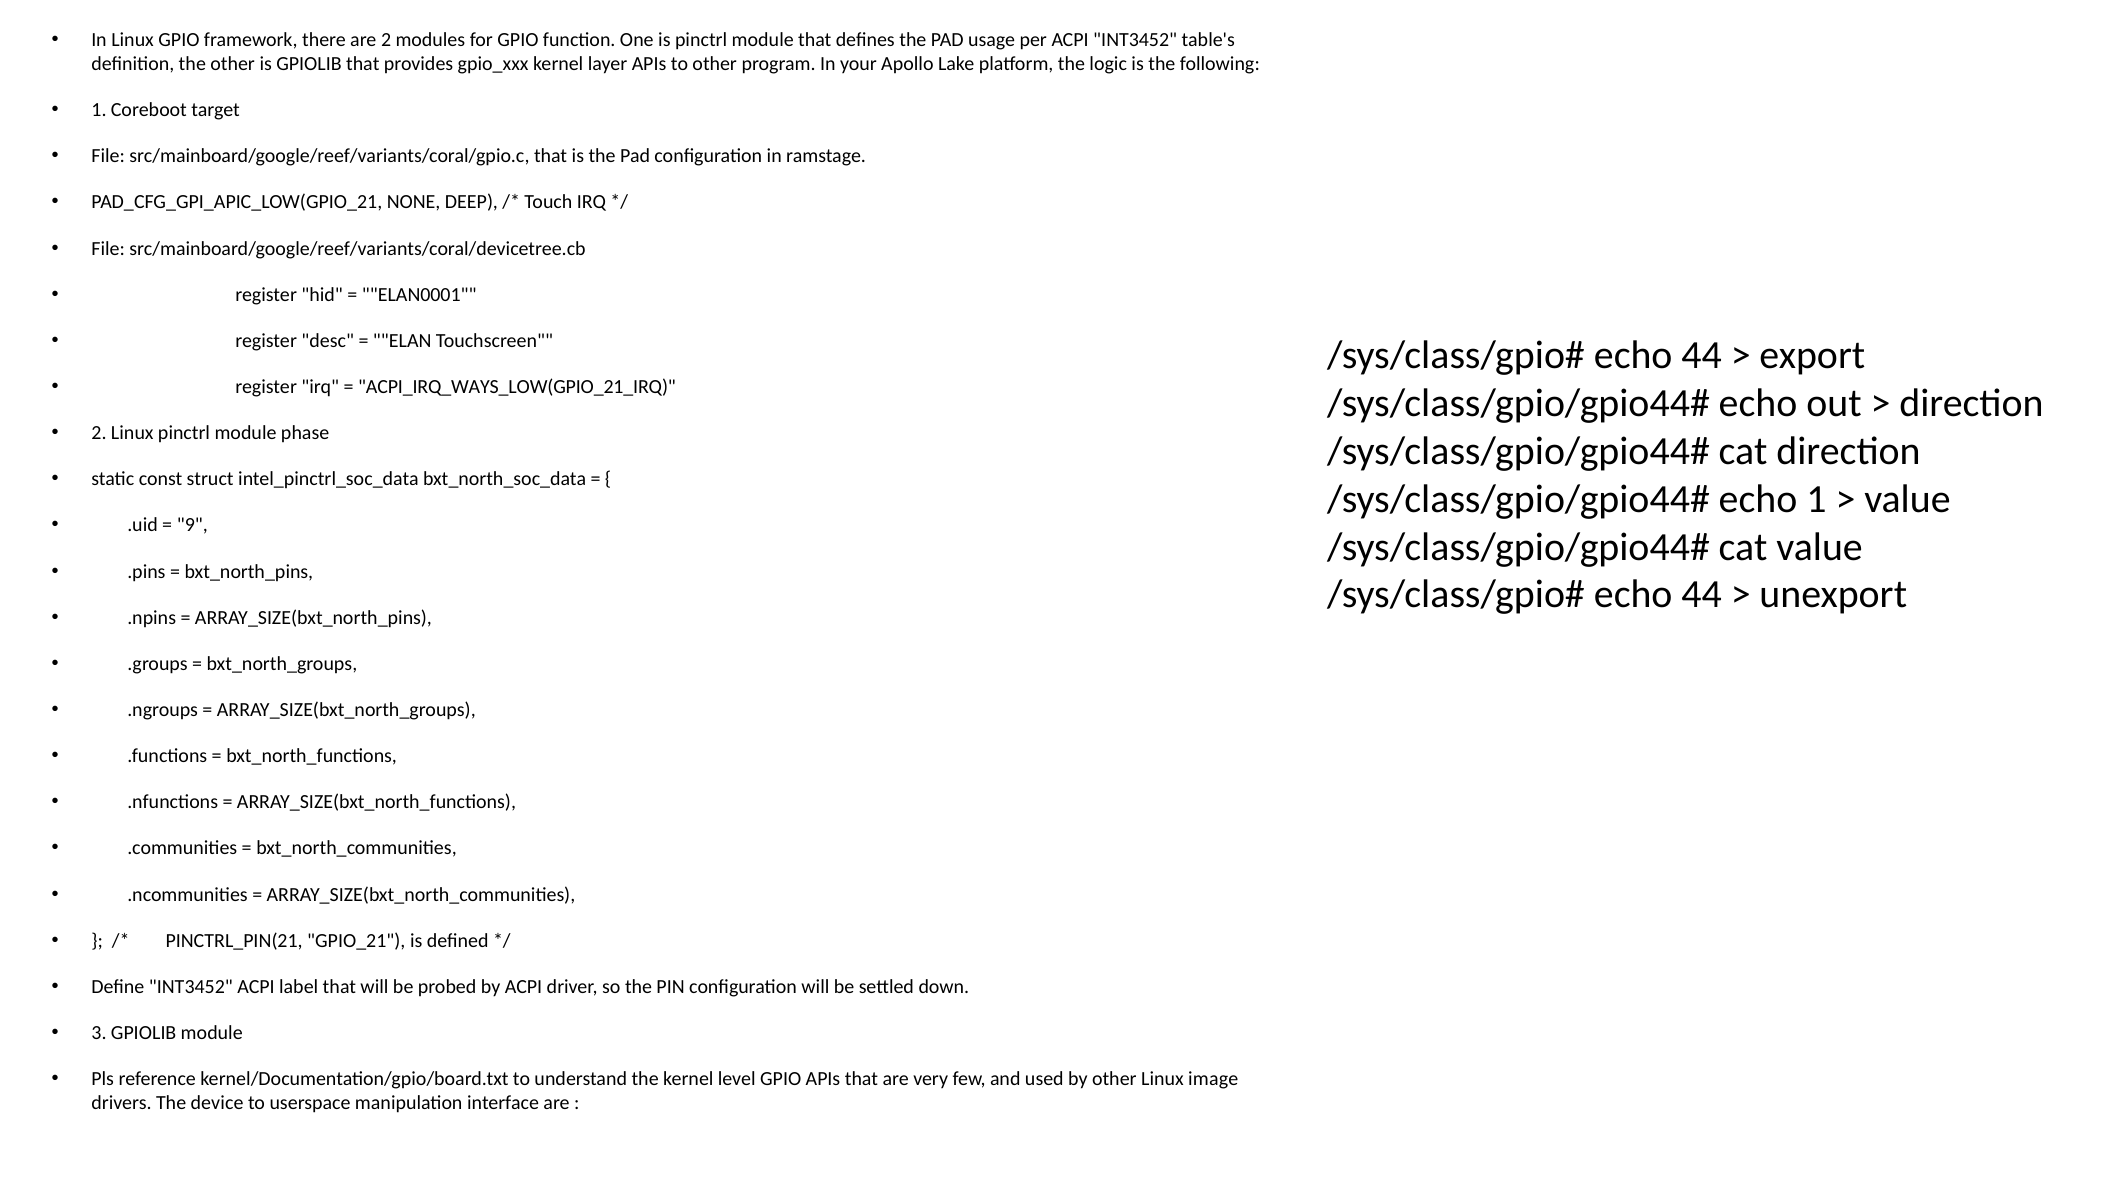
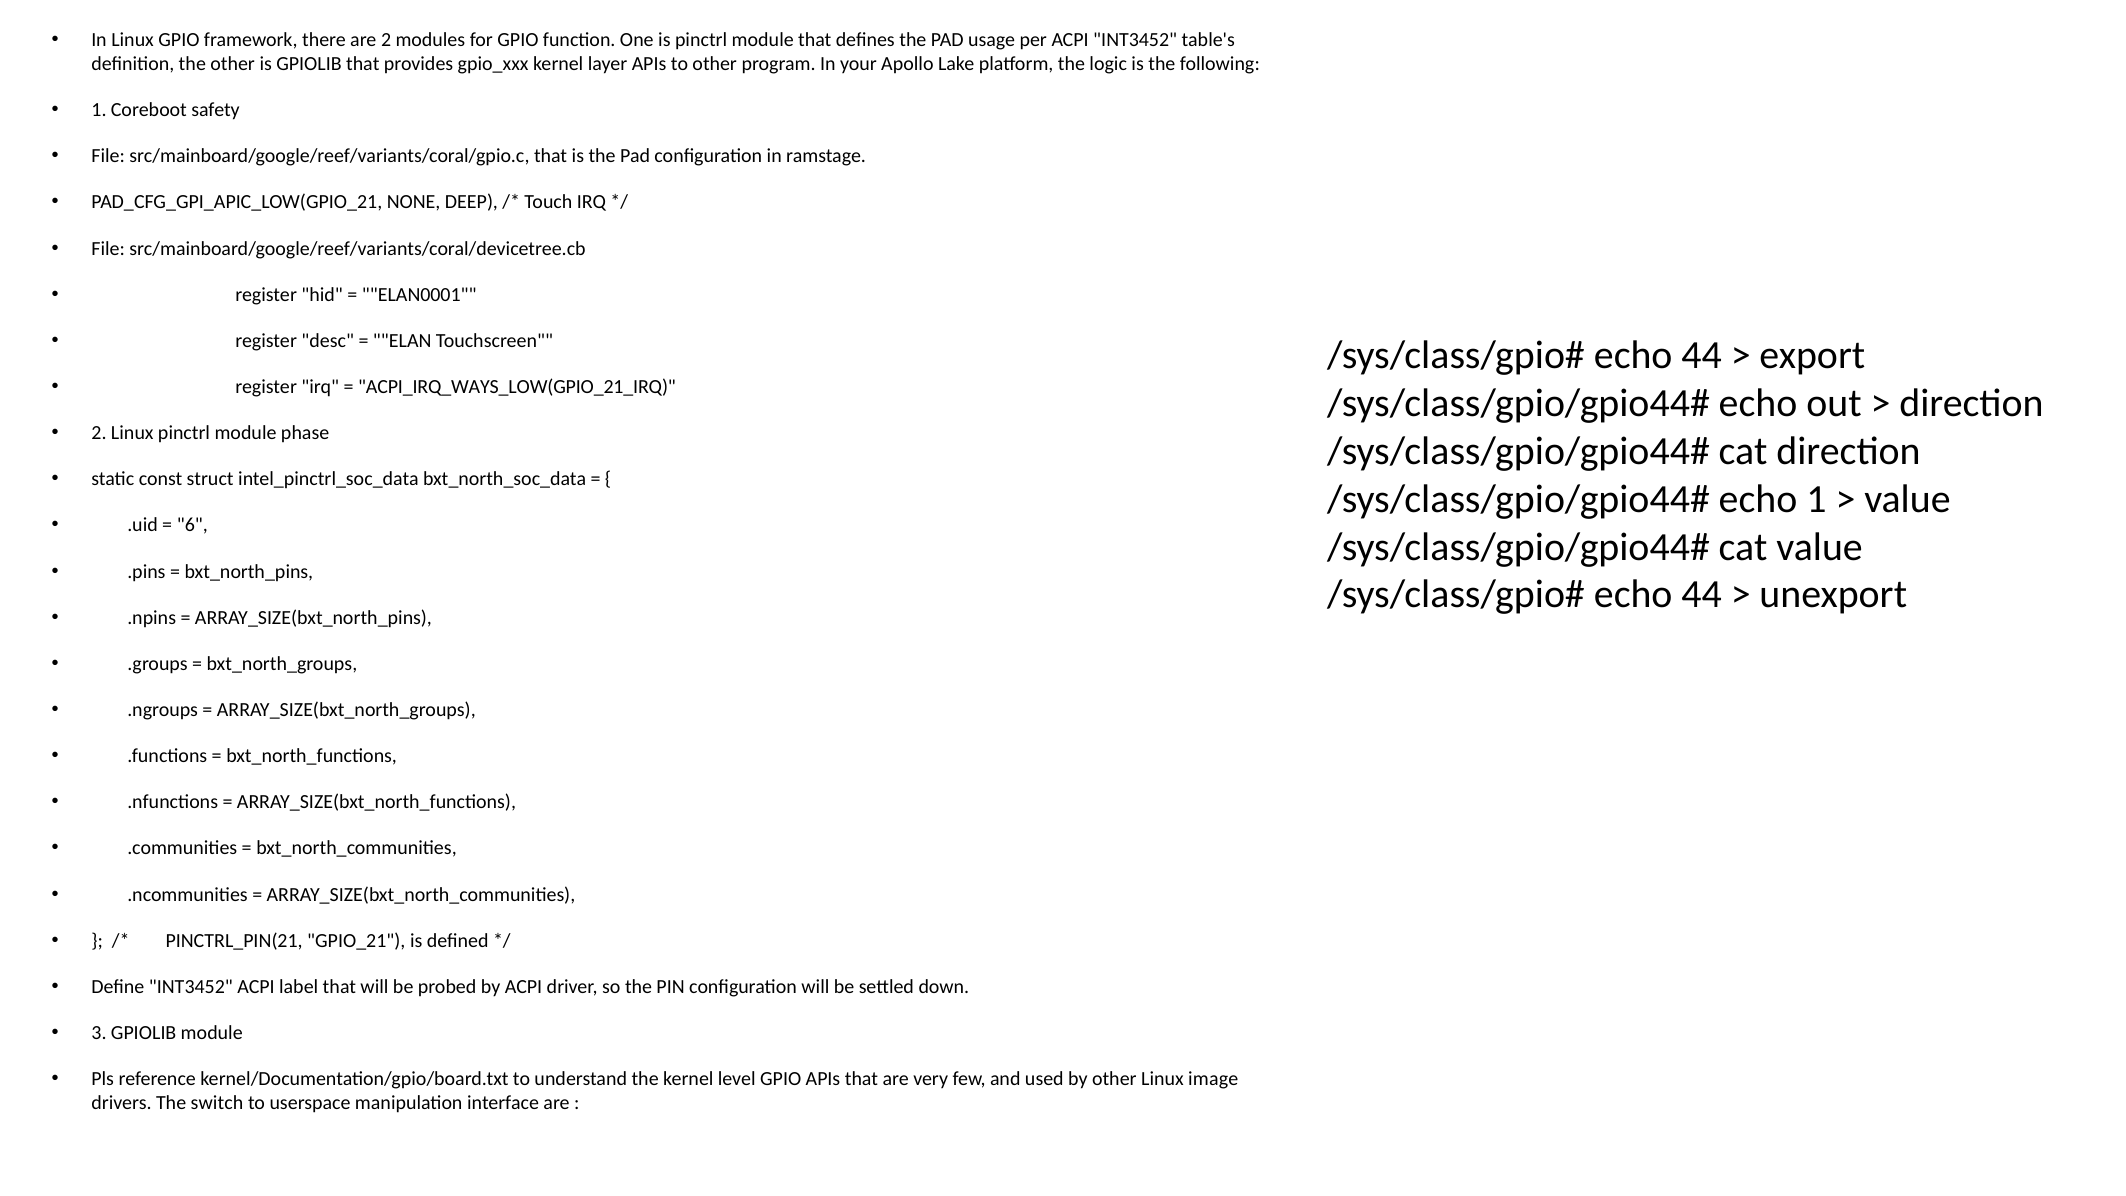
target: target -> safety (216, 110)
9: 9 -> 6 (192, 525)
device: device -> switch (217, 1103)
